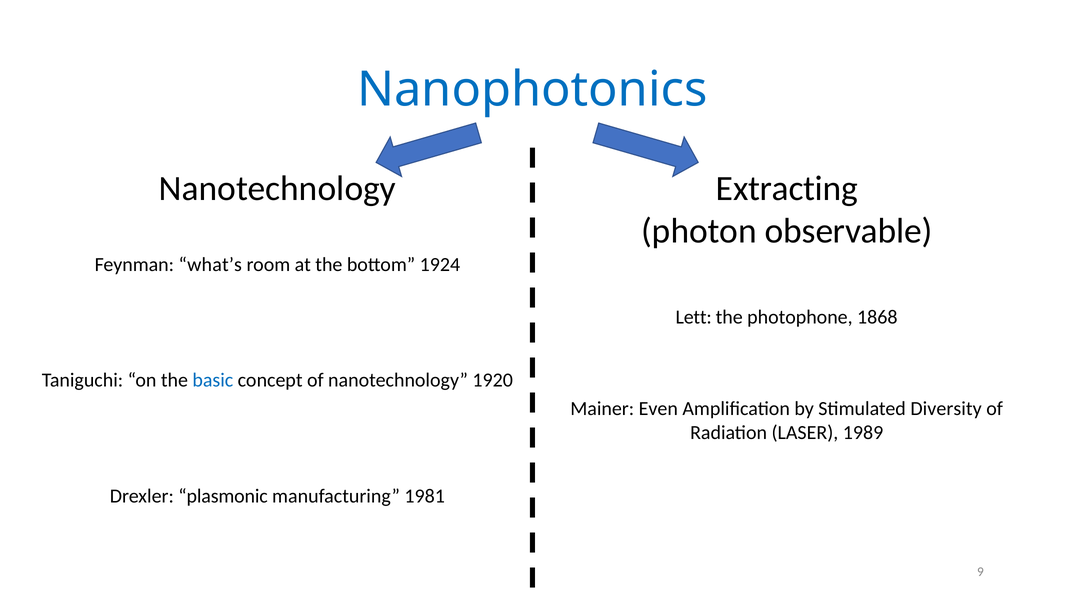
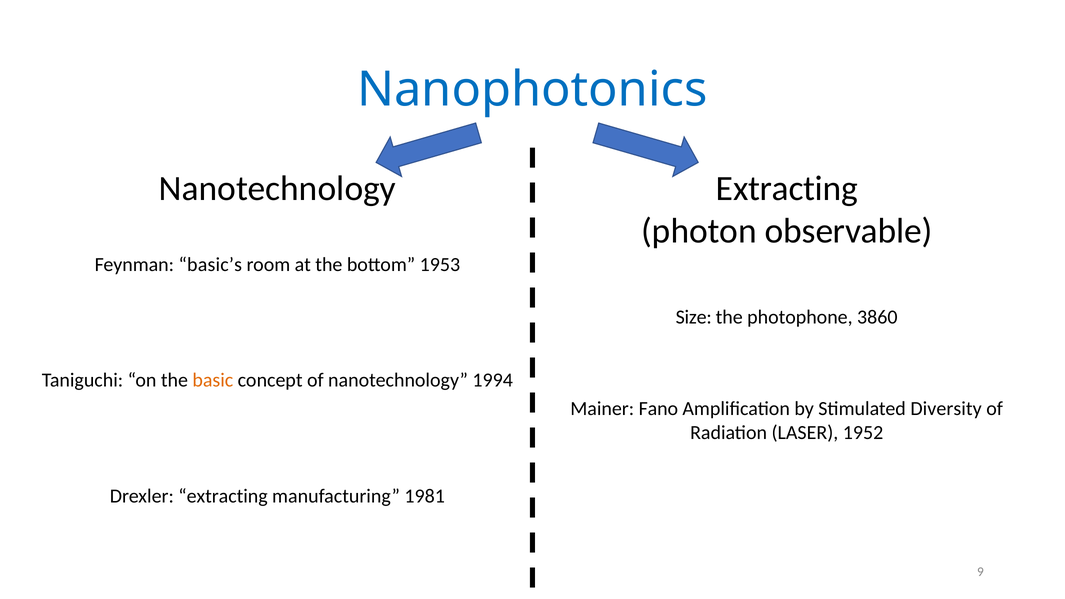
what’s: what’s -> basic’s (210, 265)
1924: 1924 -> 1953 (440, 265)
Lett: Lett -> Size (694, 317)
1868: 1868 -> 3860 (877, 317)
basic colour: blue -> orange (213, 380)
1920: 1920 -> 1994 (493, 380)
Even: Even -> Fano (658, 409)
1989: 1989 -> 1952 (863, 433)
Drexler plasmonic: plasmonic -> extracting (223, 496)
